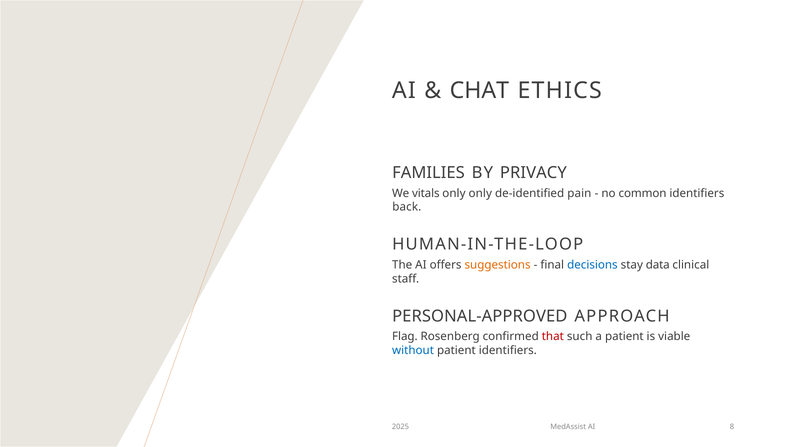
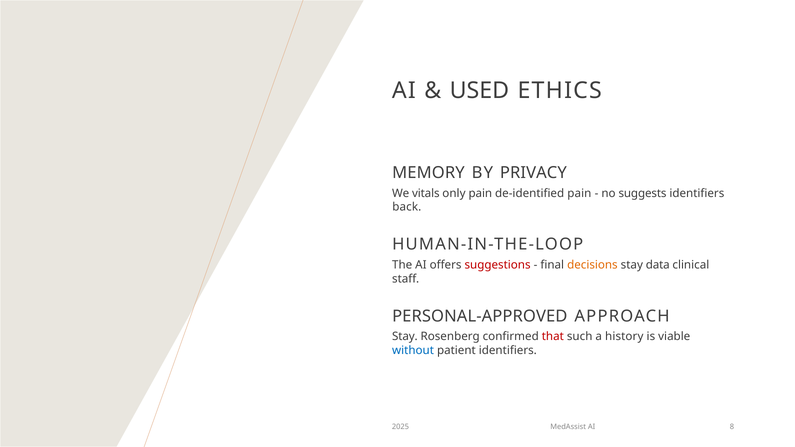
CHAT: CHAT -> USED (479, 91)
FAMILIES: FAMILIES -> MEMORY (428, 173)
only only: only -> pain (480, 193)
common: common -> suggests (643, 193)
suggestions colour: orange -> red (498, 265)
decisions colour: blue -> orange (592, 265)
Flag: Flag -> Stay (405, 337)
a patient: patient -> history (624, 337)
